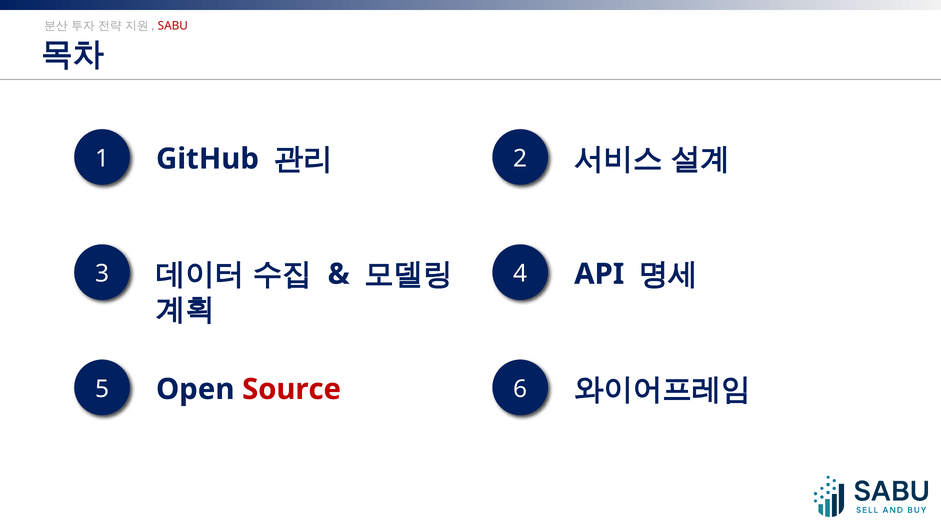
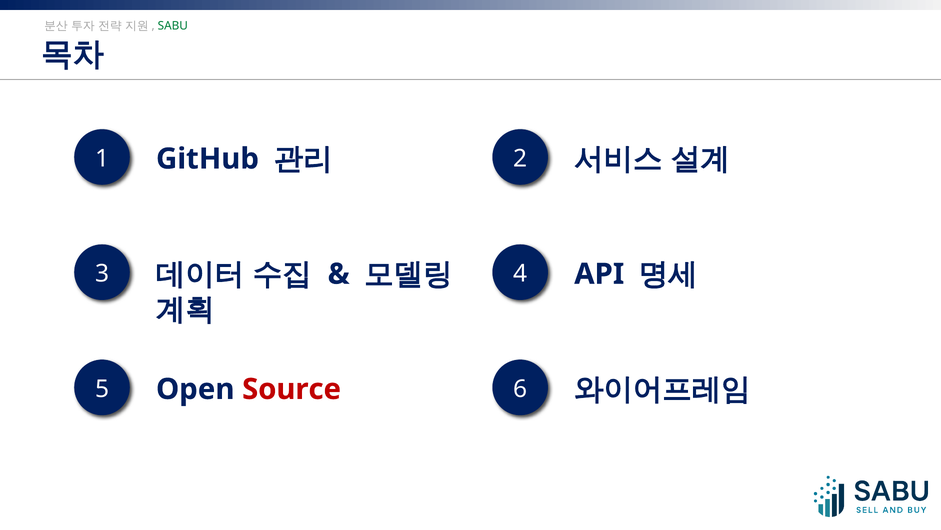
SABU colour: red -> green (173, 26)
